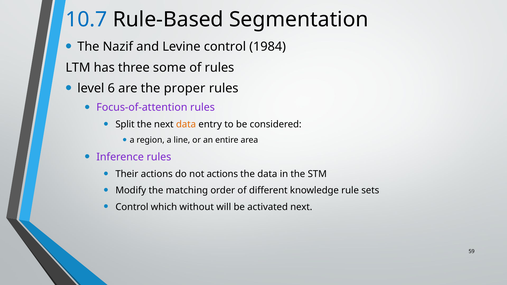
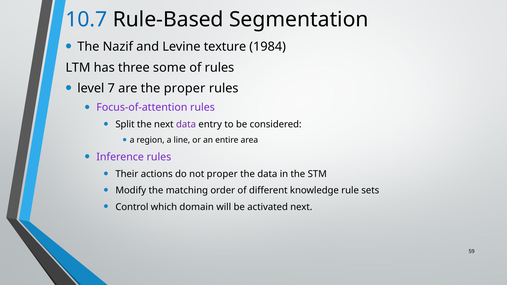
Levine control: control -> texture (225, 47)
6: 6 -> 7 (111, 88)
data colour: orange -> purple (186, 125)
not actions: actions -> proper (222, 174)
without: without -> domain (197, 207)
